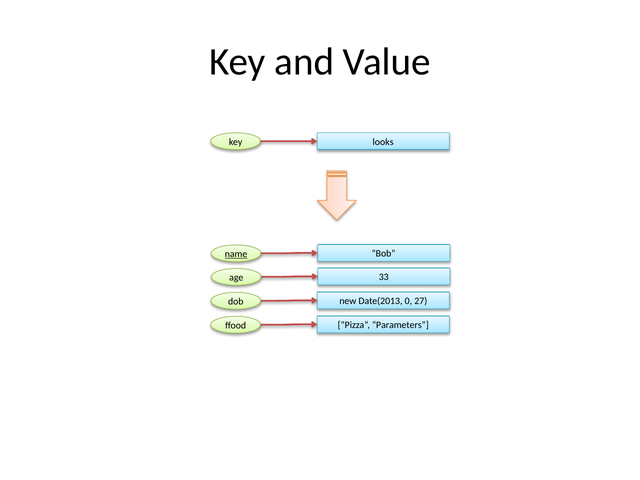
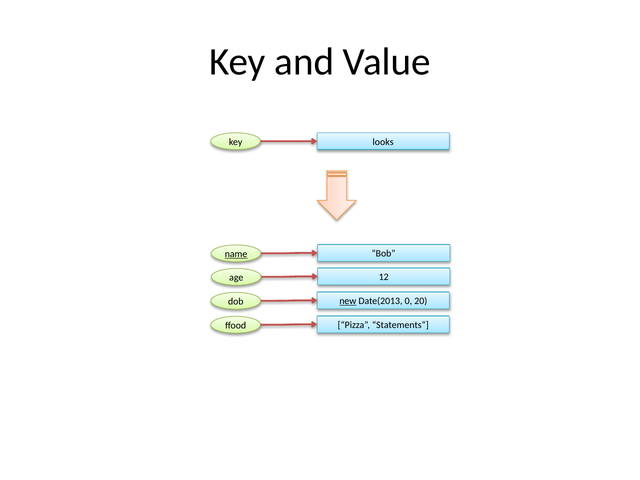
33: 33 -> 12 (384, 277)
new underline: none -> present (348, 301)
27: 27 -> 20 (421, 301)
Parameters: Parameters -> Statements (400, 325)
